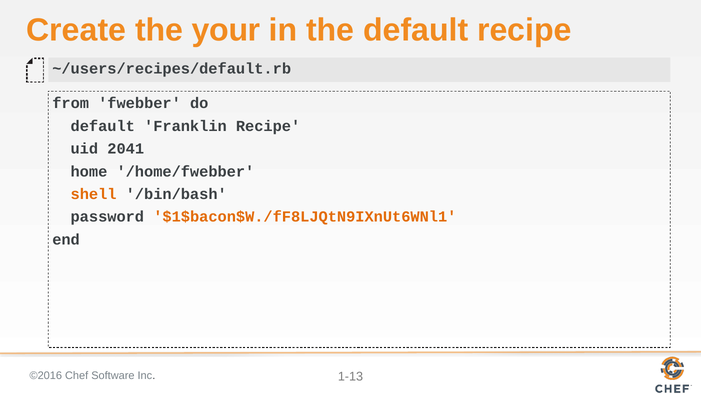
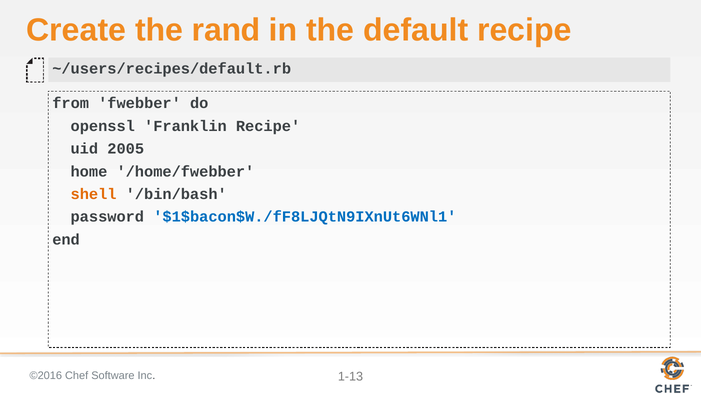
your: your -> rand (226, 30)
default: default -> openssl (103, 126)
2041: 2041 -> 2005 (126, 149)
$1$bacon$W./fF8LJQtN9IXnUt6WNl1 colour: orange -> blue (305, 217)
